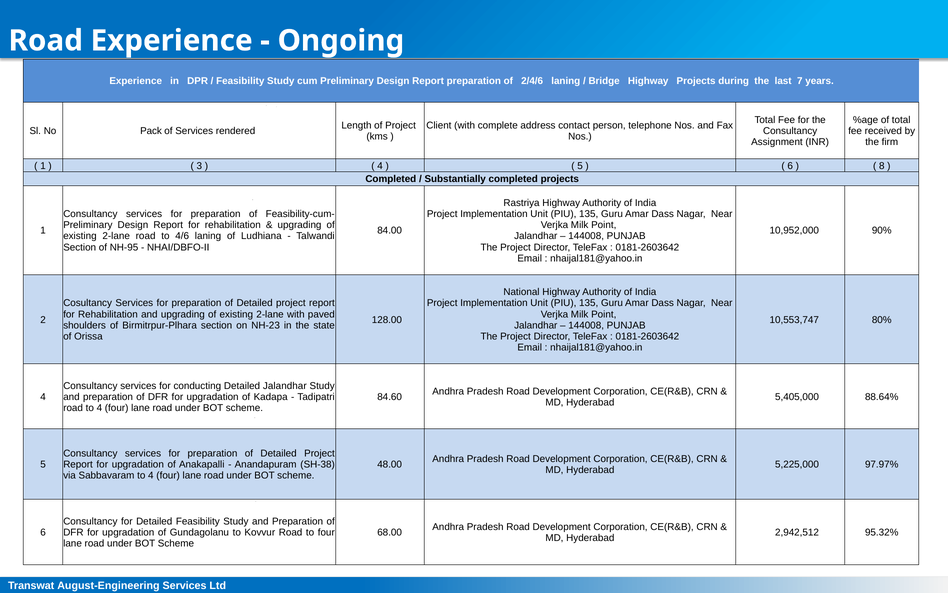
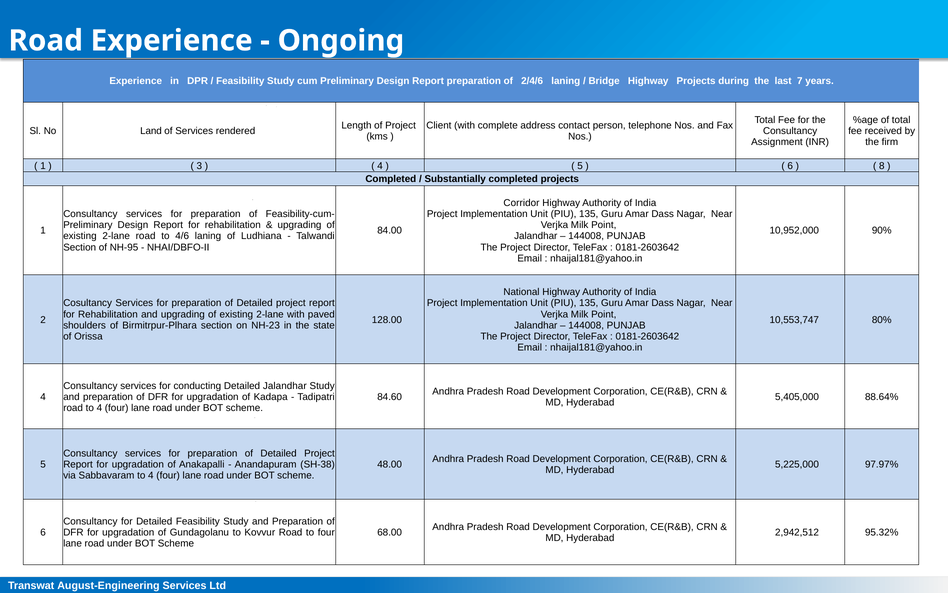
Pack: Pack -> Land (151, 131)
Rastriya: Rastriya -> Corridor (521, 203)
